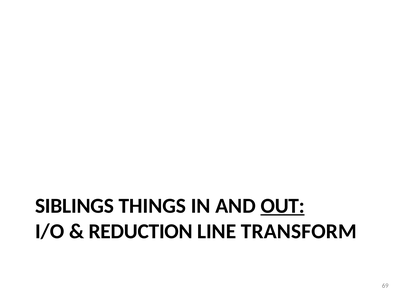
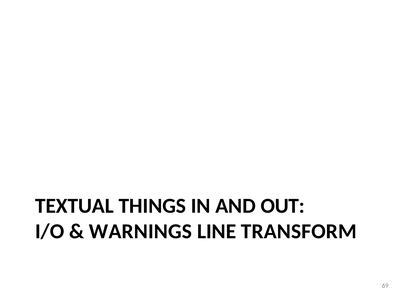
SIBLINGS: SIBLINGS -> TEXTUAL (74, 206)
OUT underline: present -> none (283, 206)
REDUCTION: REDUCTION -> WARNINGS (140, 232)
